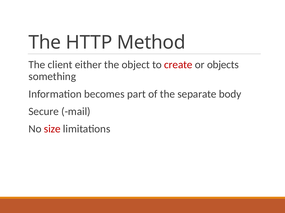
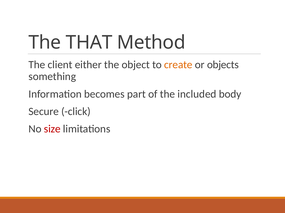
HTTP: HTTP -> THAT (89, 43)
create colour: red -> orange (178, 65)
separate: separate -> included (197, 94)
mail: mail -> click (76, 112)
